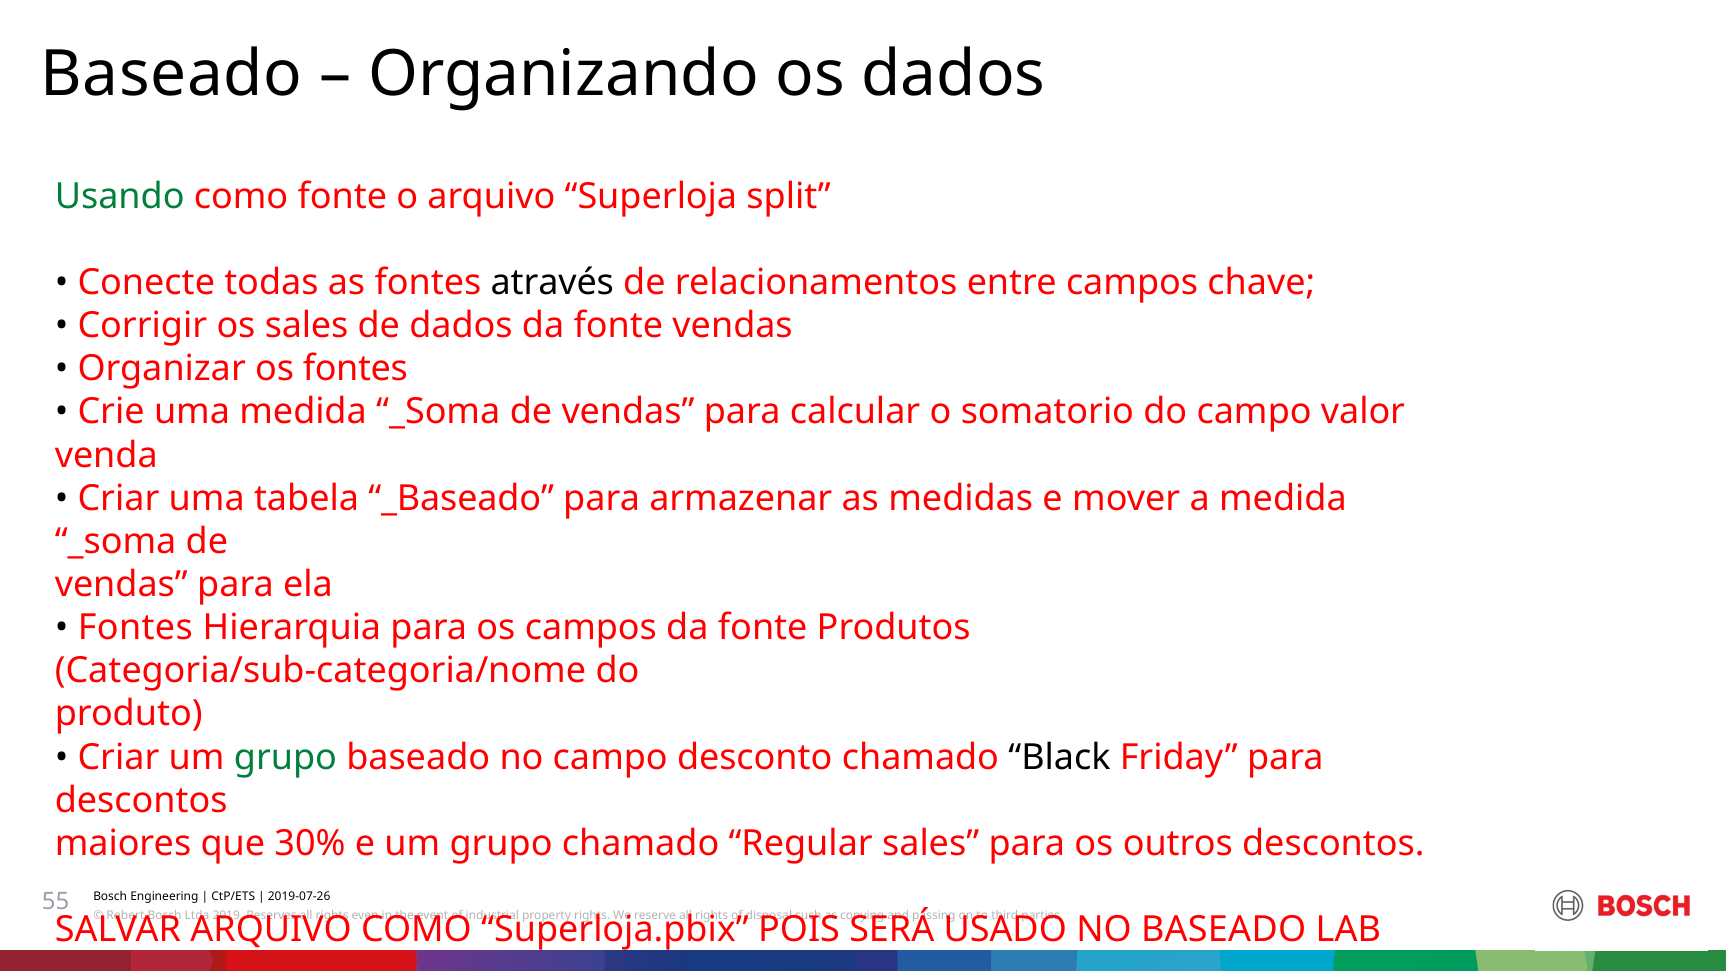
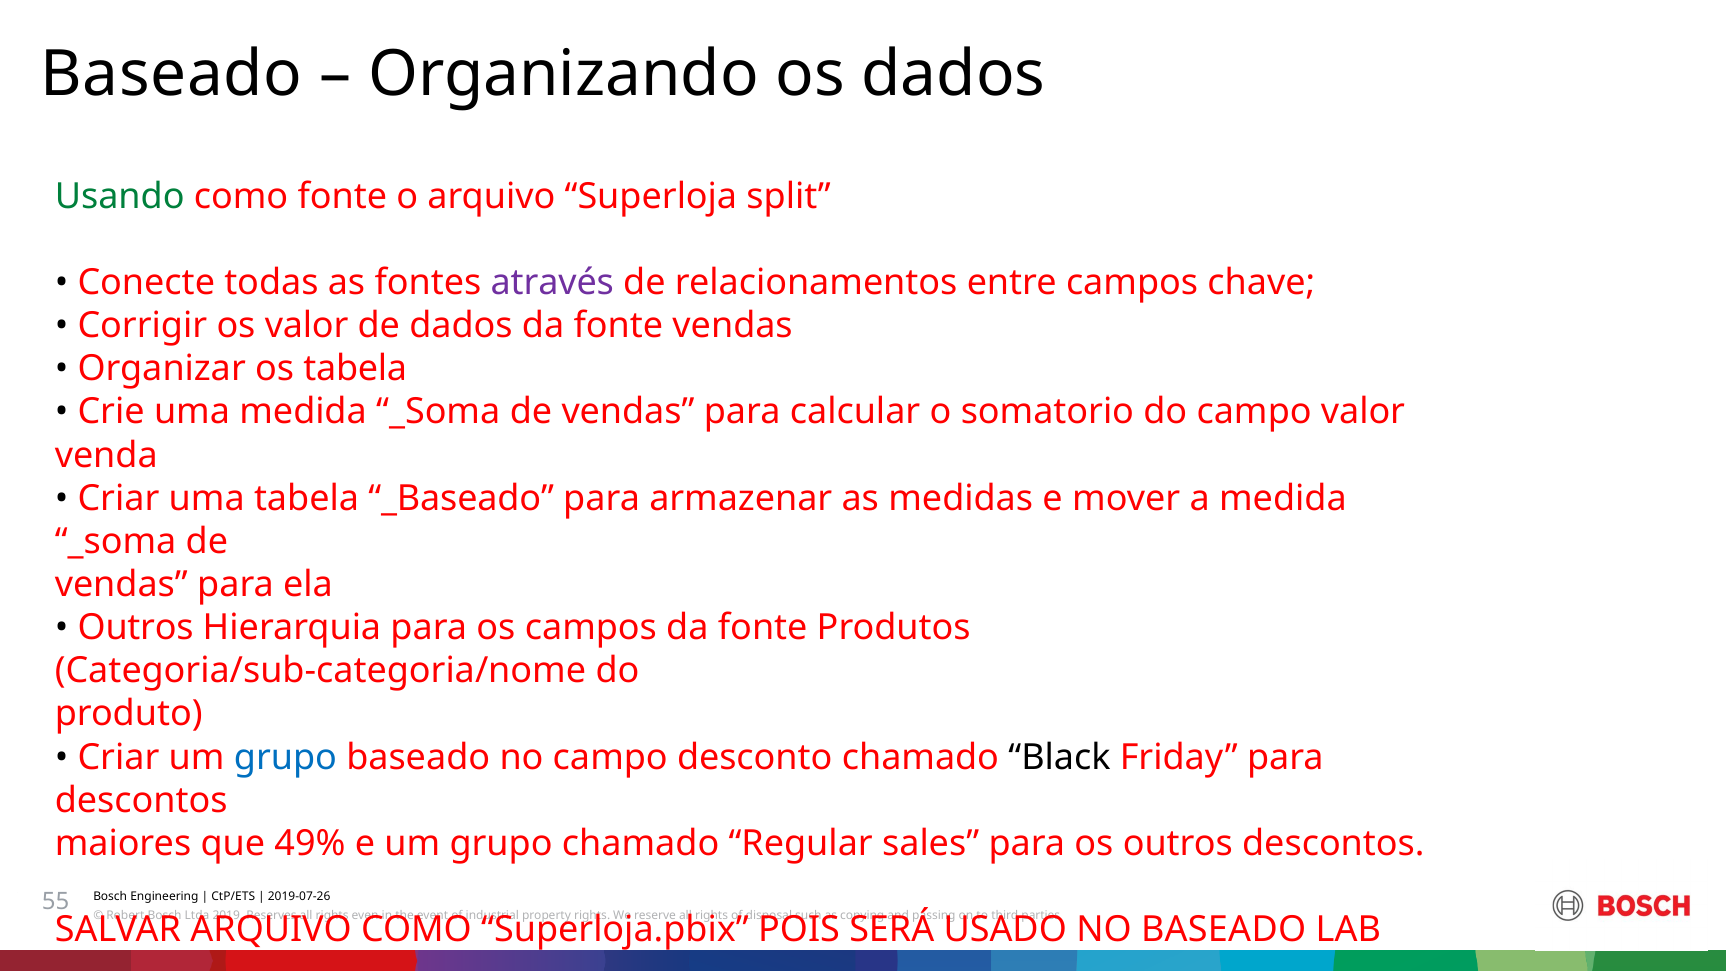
através colour: black -> purple (552, 282)
os sales: sales -> valor (307, 326)
os fontes: fontes -> tabela (355, 369)
Fontes: Fontes -> Outros (136, 628)
grupo colour: green -> blue (285, 757)
30%: 30% -> 49% (310, 844)
